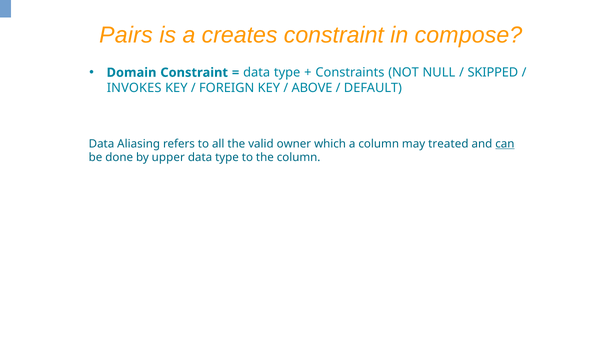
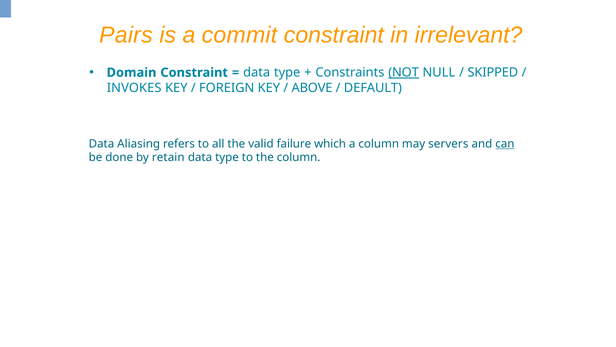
creates: creates -> commit (239, 35)
compose: compose -> irrelevant (469, 35)
NOT underline: none -> present (404, 72)
owner: owner -> failure (294, 144)
treated: treated -> servers (448, 144)
upper: upper -> retain (168, 157)
